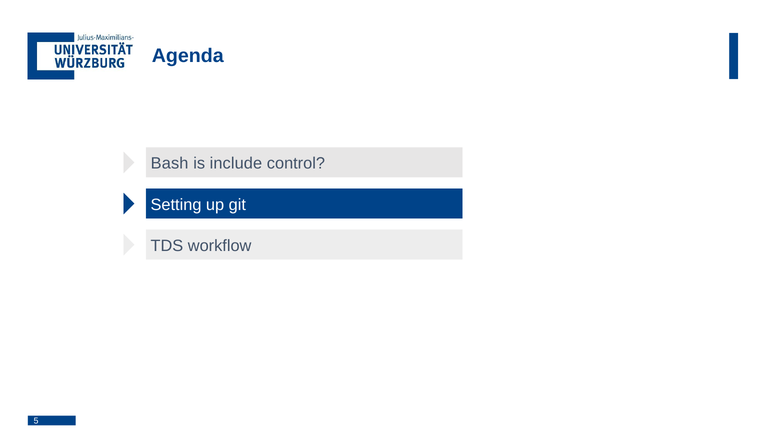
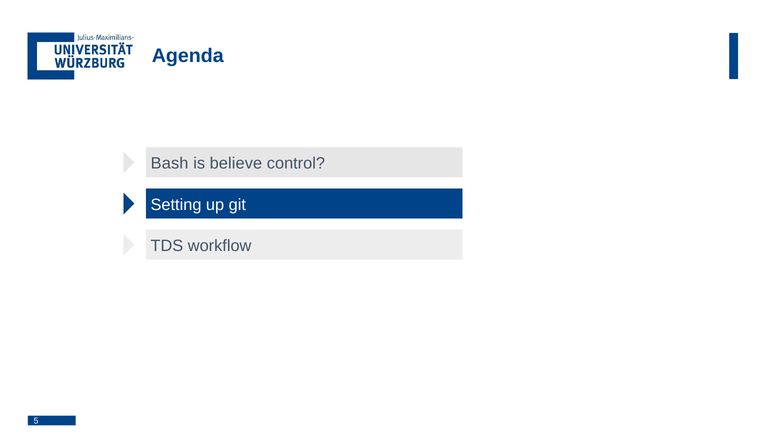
include: include -> believe (236, 164)
